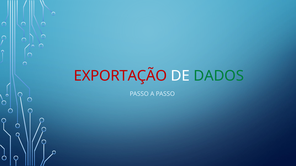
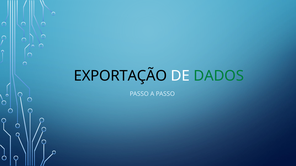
EXPORTAÇÃO colour: red -> black (120, 76)
